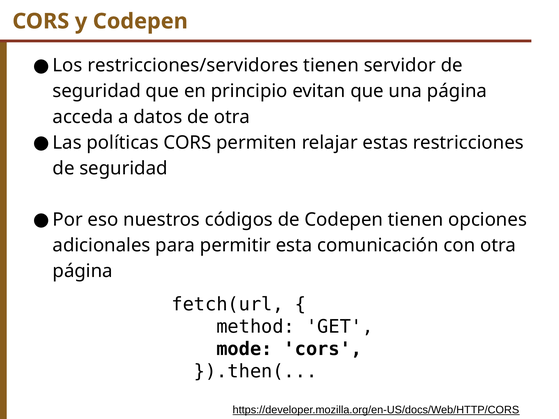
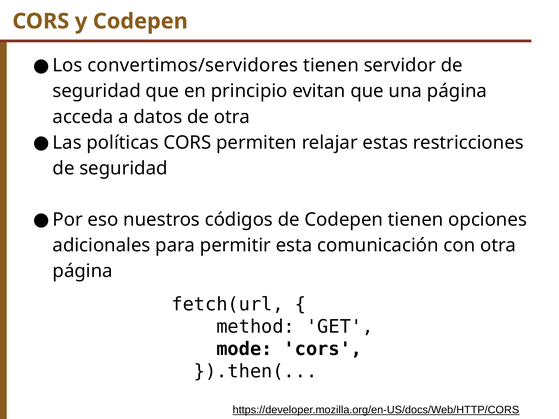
restricciones/servidores: restricciones/servidores -> convertimos/servidores (193, 66)
